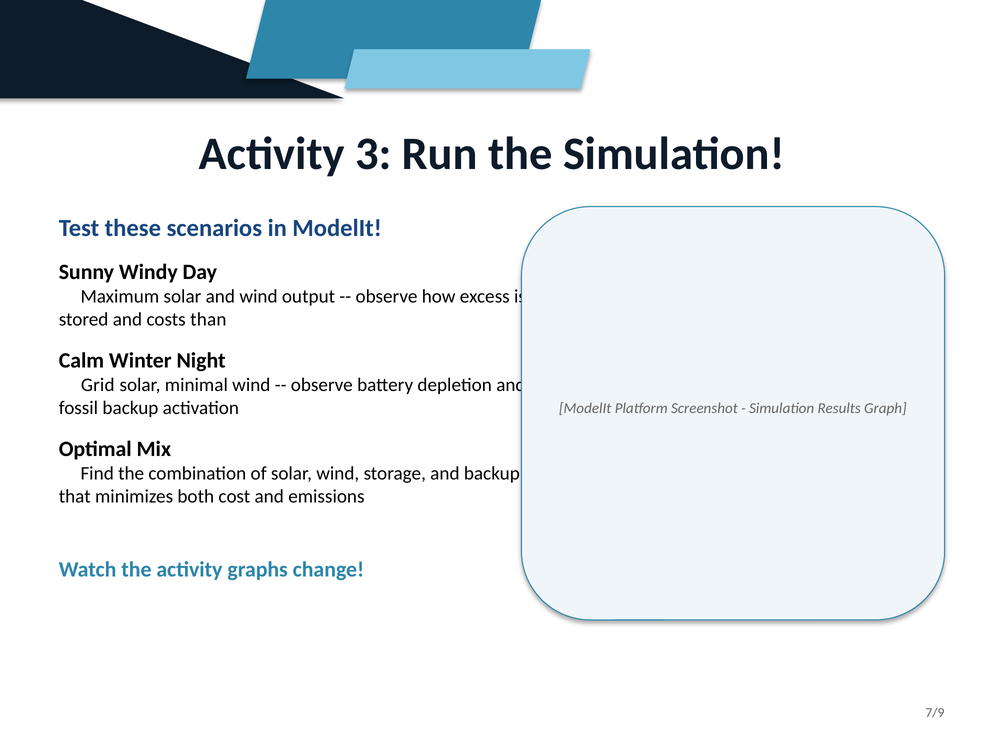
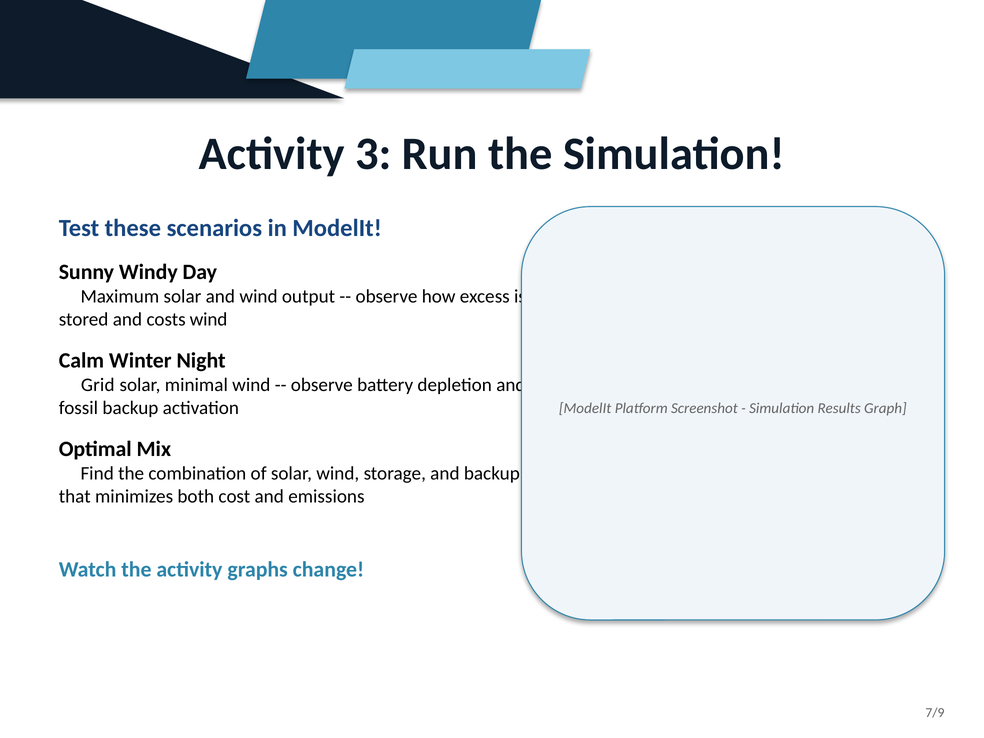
costs than: than -> wind (209, 319)
